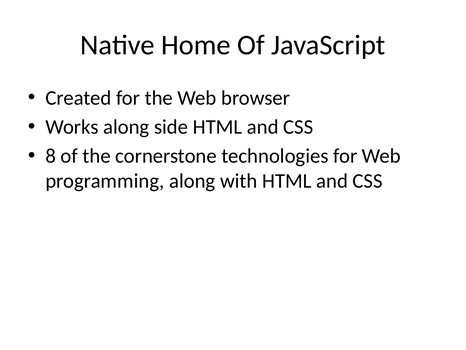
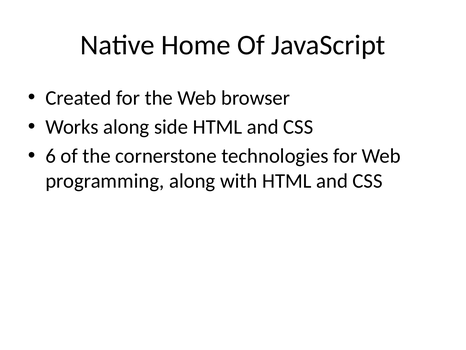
8: 8 -> 6 (51, 156)
